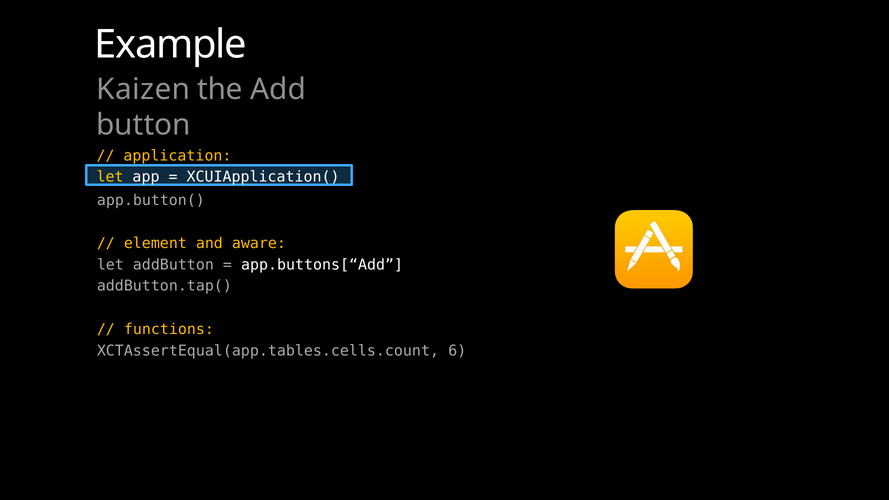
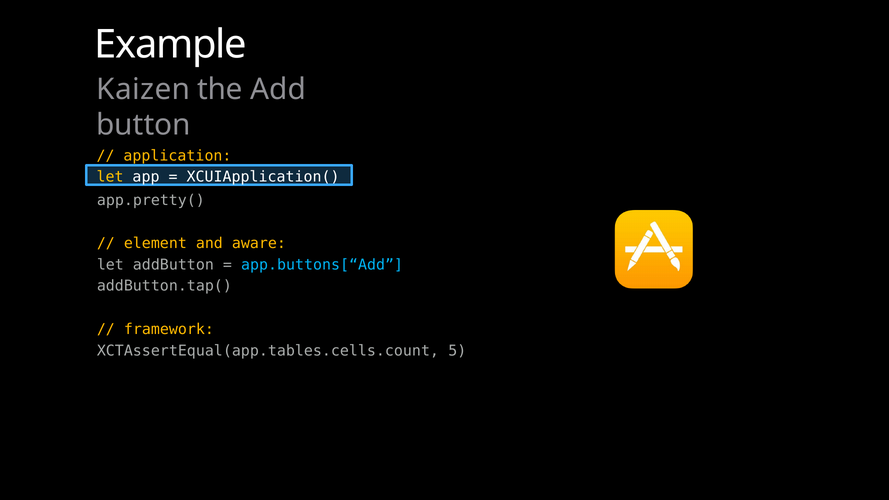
app.button(: app.button( -> app.pretty( (151, 200)
app.buttons[“Add colour: white -> light blue (322, 265)
functions: functions -> framework (169, 329)
6: 6 -> 5 (457, 351)
